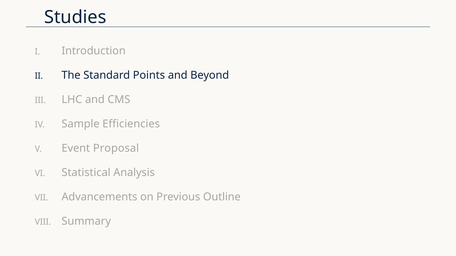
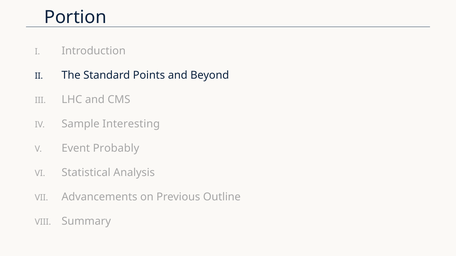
Studies: Studies -> Portion (75, 17)
Efficiencies: Efficiencies -> Interesting (131, 124)
Proposal: Proposal -> Probably (116, 149)
